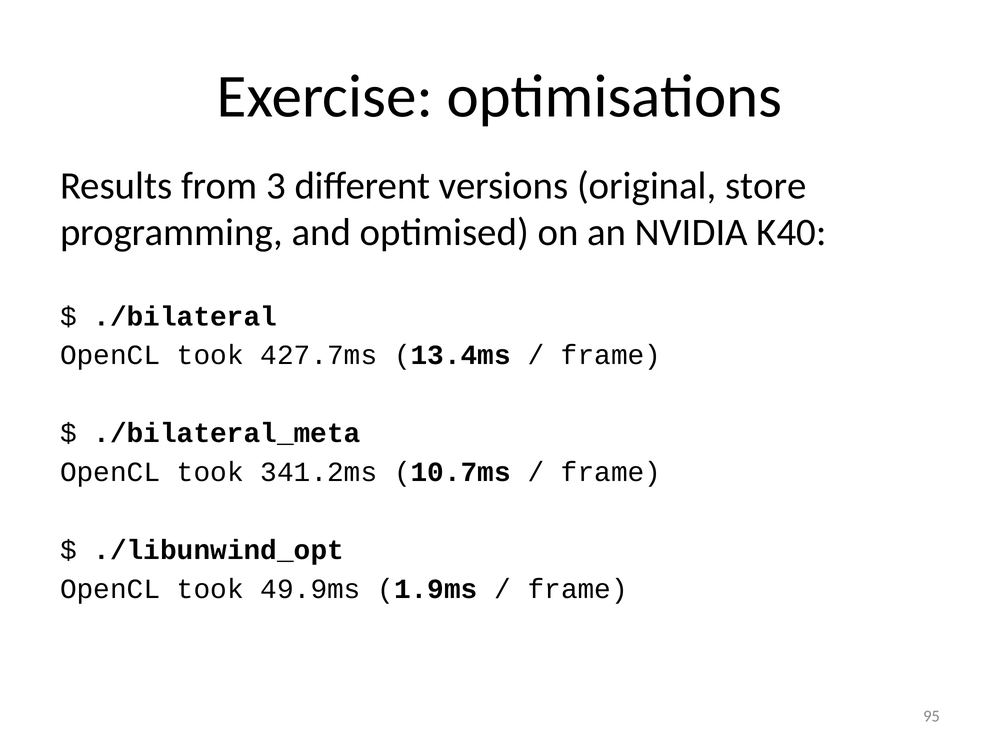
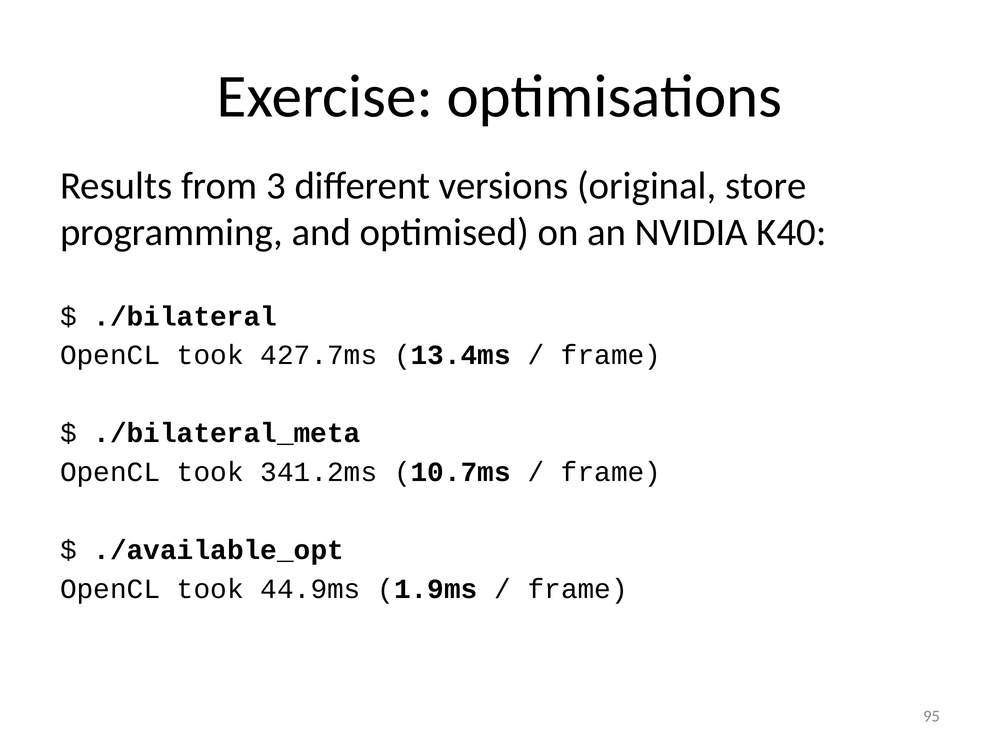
./libunwind_opt: ./libunwind_opt -> ./available_opt (219, 550)
49.9ms: 49.9ms -> 44.9ms (311, 589)
